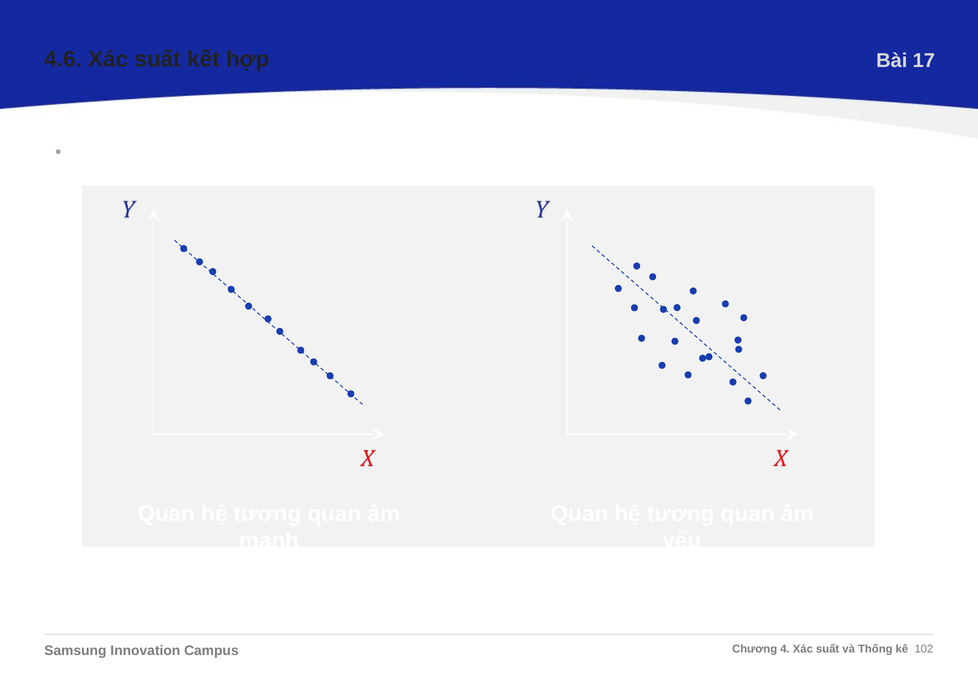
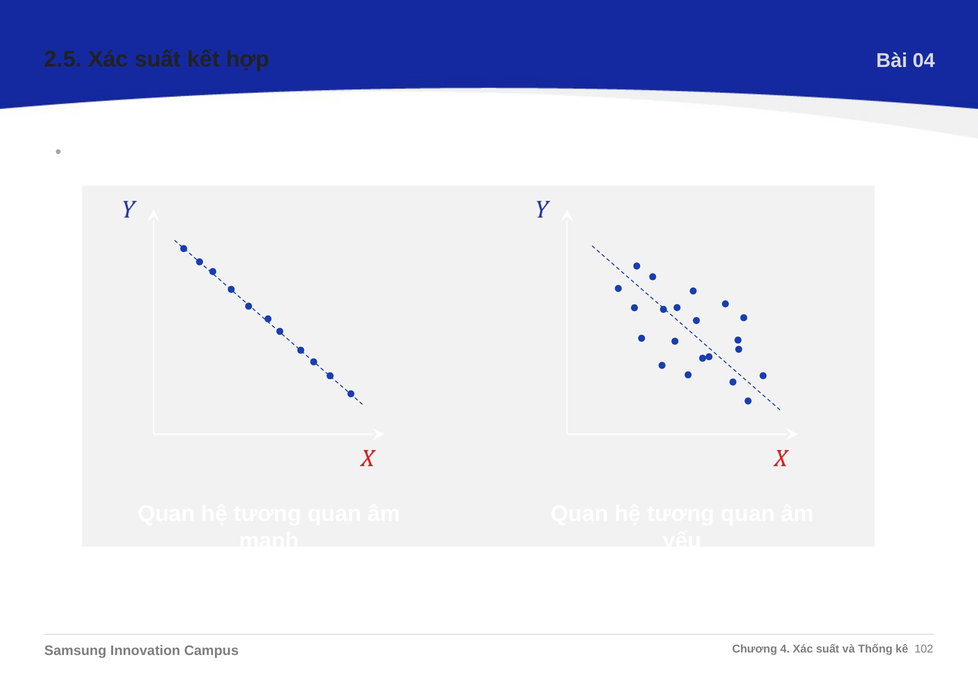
4.6: 4.6 -> 2.5 (63, 60)
17: 17 -> 04 (924, 61)
